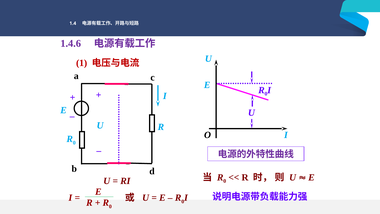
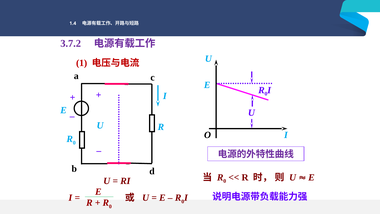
1.4.6: 1.4.6 -> 3.7.2 (71, 43)
